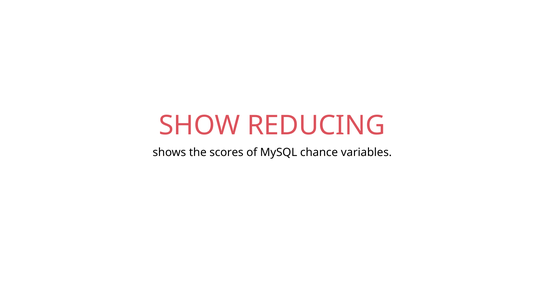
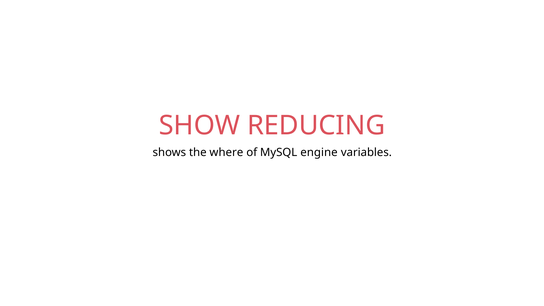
scores: scores -> where (226, 152)
chance: chance -> engine (319, 152)
